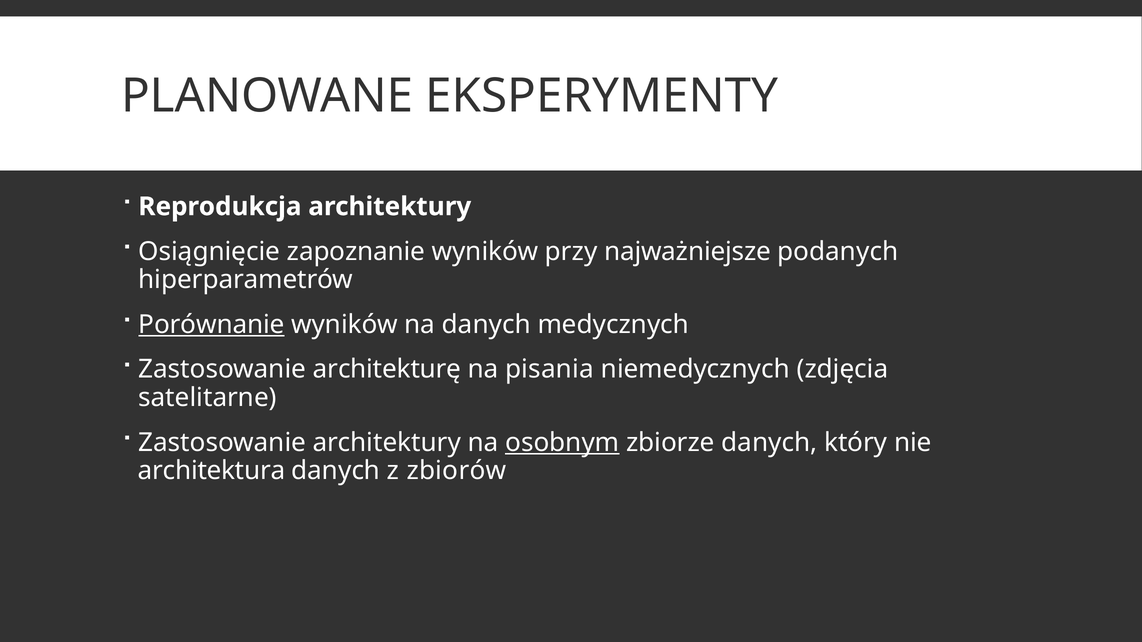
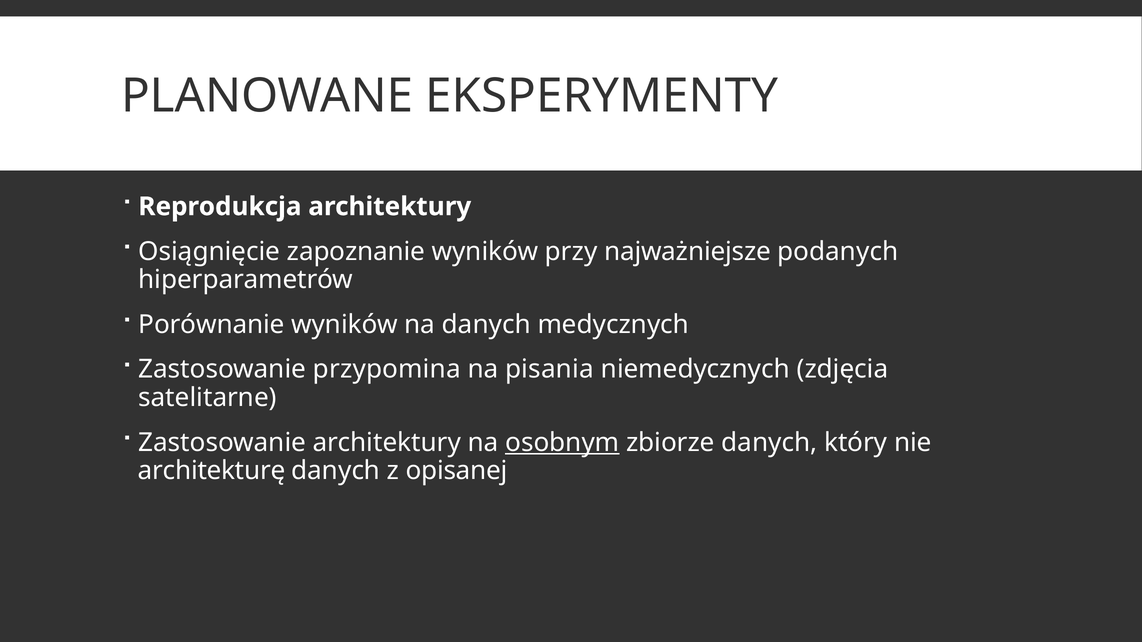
Porównanie underline: present -> none (211, 325)
architekturę: architekturę -> przypomina (387, 370)
architektura: architektura -> architekturę (212, 471)
zbiorów: zbiorów -> opisanej (457, 471)
